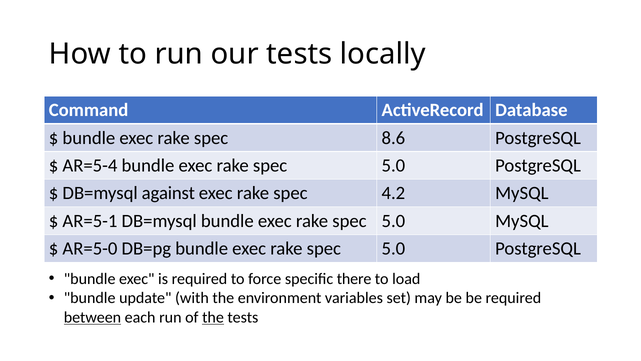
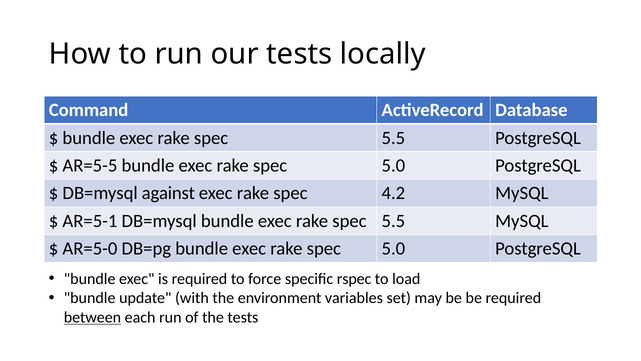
8.6: 8.6 -> 5.5 (393, 138)
AR=5-4: AR=5-4 -> AR=5-5 (90, 165)
5.0: 5.0 -> 5.5 (393, 221)
there: there -> rspec (354, 279)
the underline: present -> none (213, 317)
